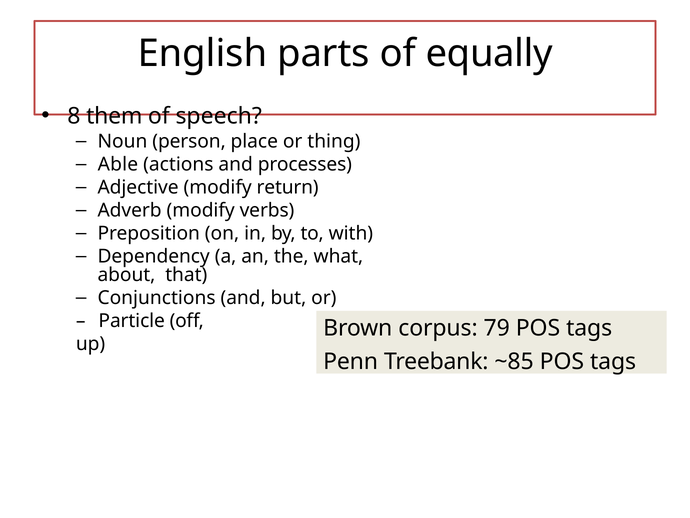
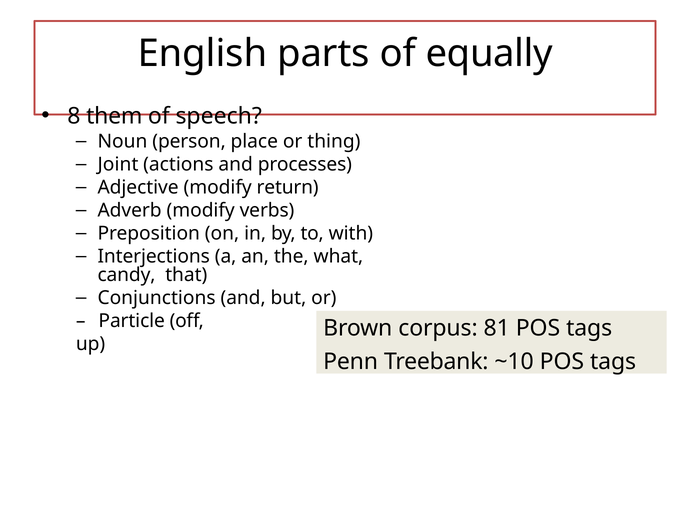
Able: Able -> Joint (118, 164)
Dependency: Dependency -> Interjections (154, 256)
about: about -> candy (126, 275)
79: 79 -> 81 (497, 328)
~85: ~85 -> ~10 (514, 361)
